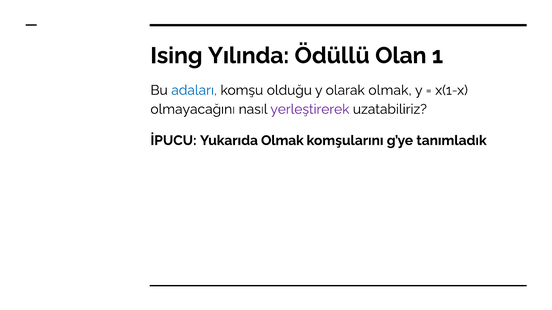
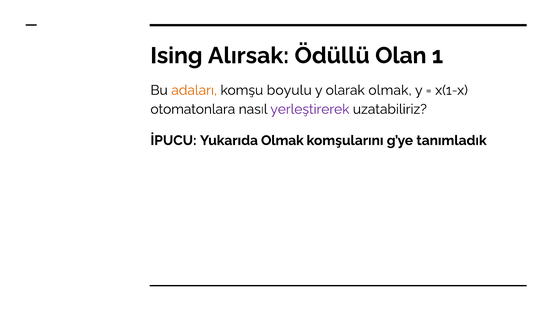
Yılında: Yılında -> Alırsak (248, 56)
adaları colour: blue -> orange (194, 90)
olduğu: olduğu -> boyulu (289, 90)
olmayacağını: olmayacağını -> otomatonlara (193, 109)
